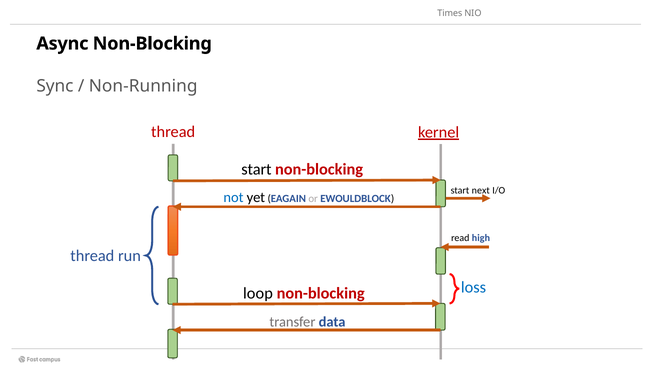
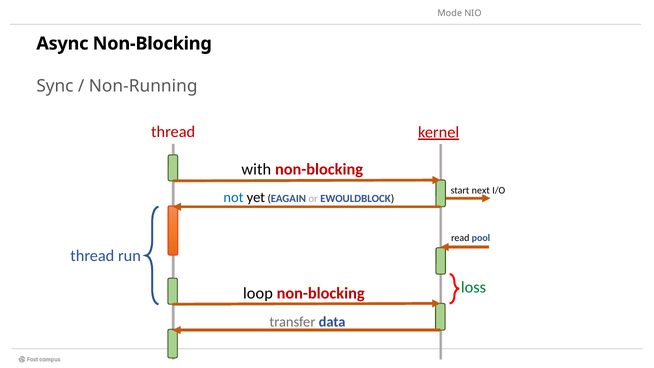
Times: Times -> Mode (450, 13)
start: start -> with (256, 169)
high: high -> pool (481, 238)
loss colour: blue -> green (474, 287)
